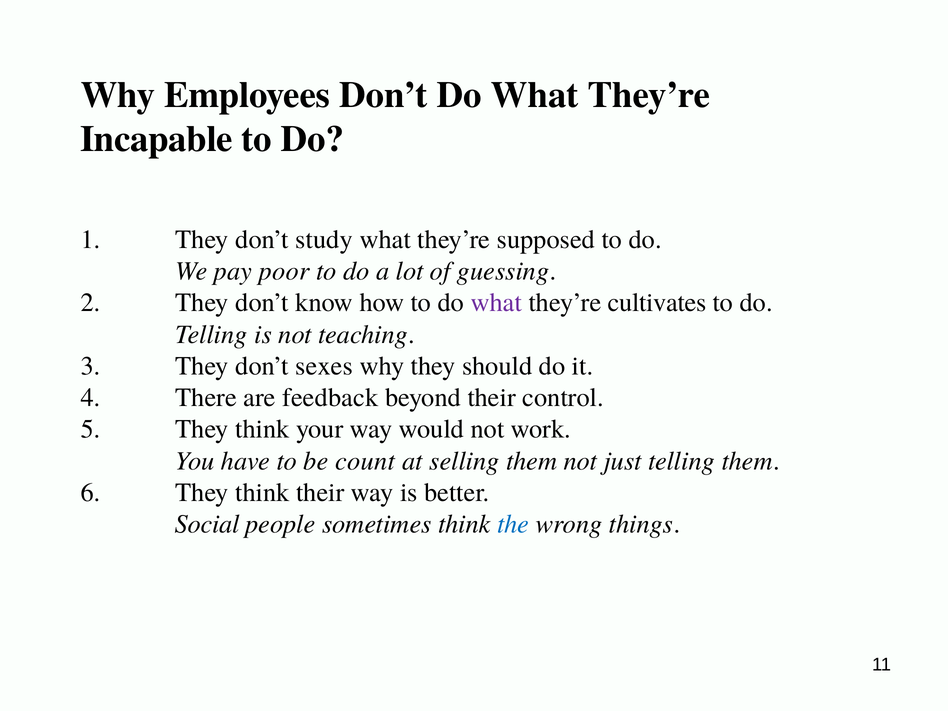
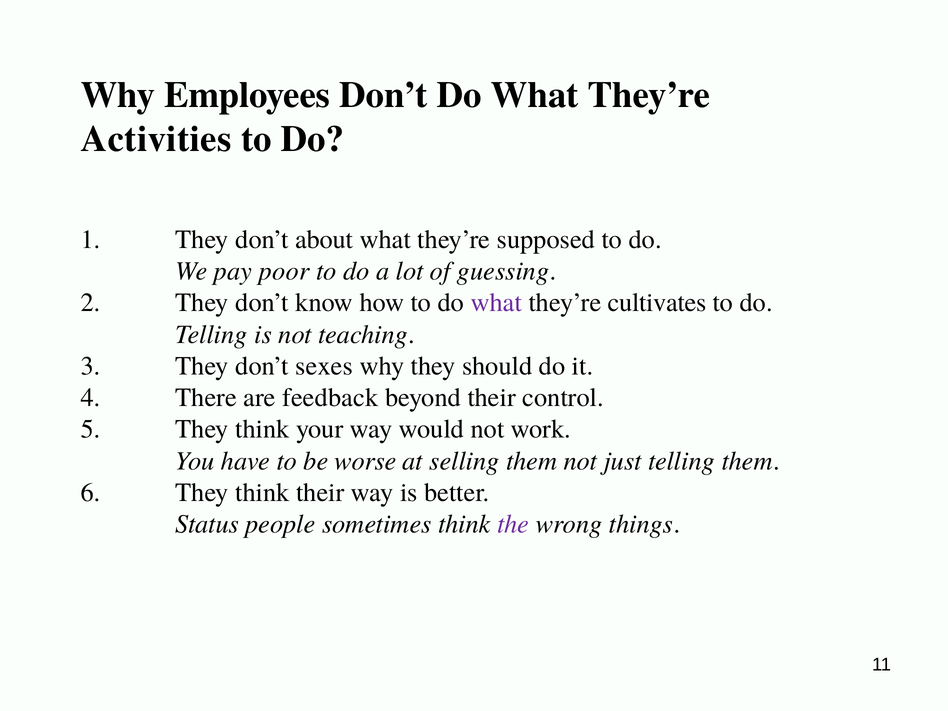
Incapable: Incapable -> Activities (156, 139)
study: study -> about (324, 240)
count: count -> worse (365, 461)
Social: Social -> Status (207, 524)
the colour: blue -> purple (513, 524)
